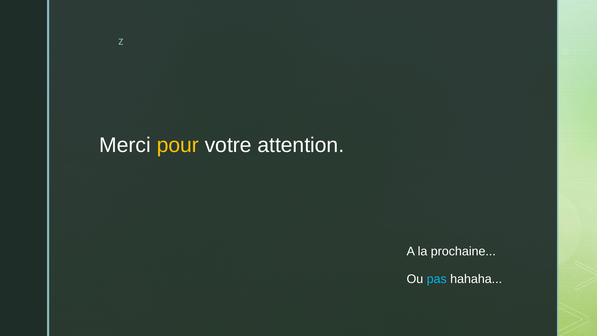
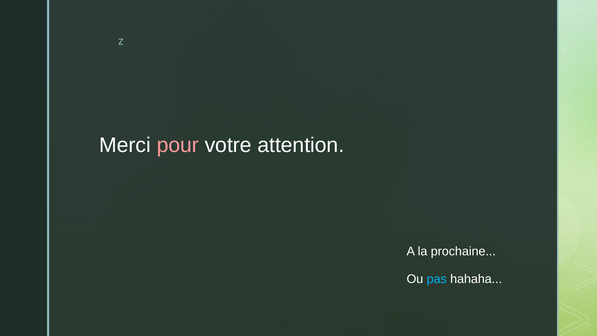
pour colour: yellow -> pink (178, 145)
